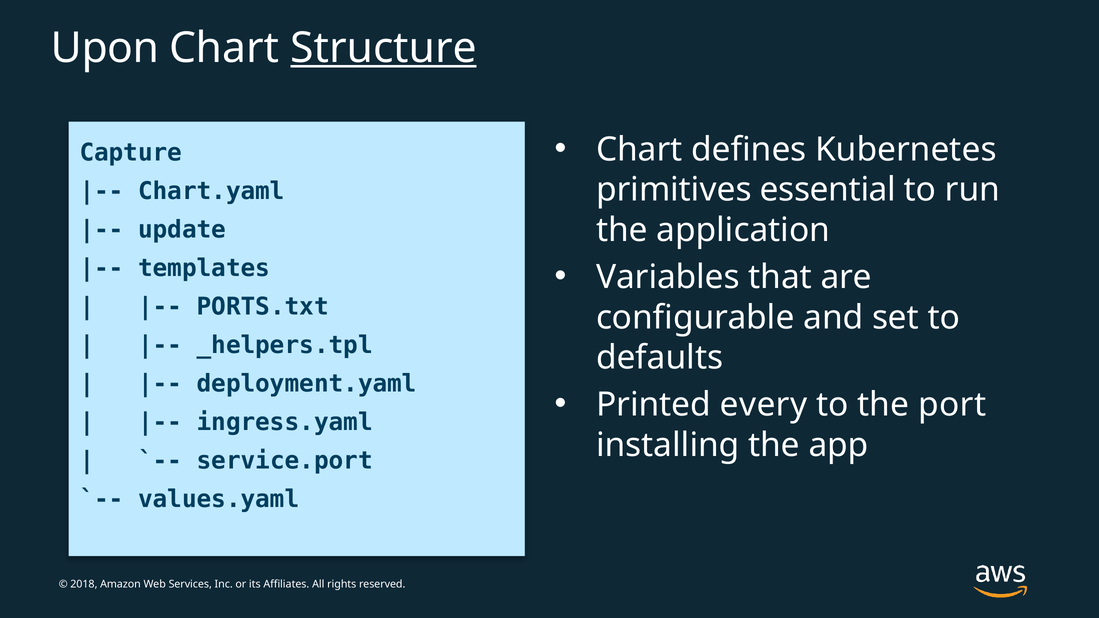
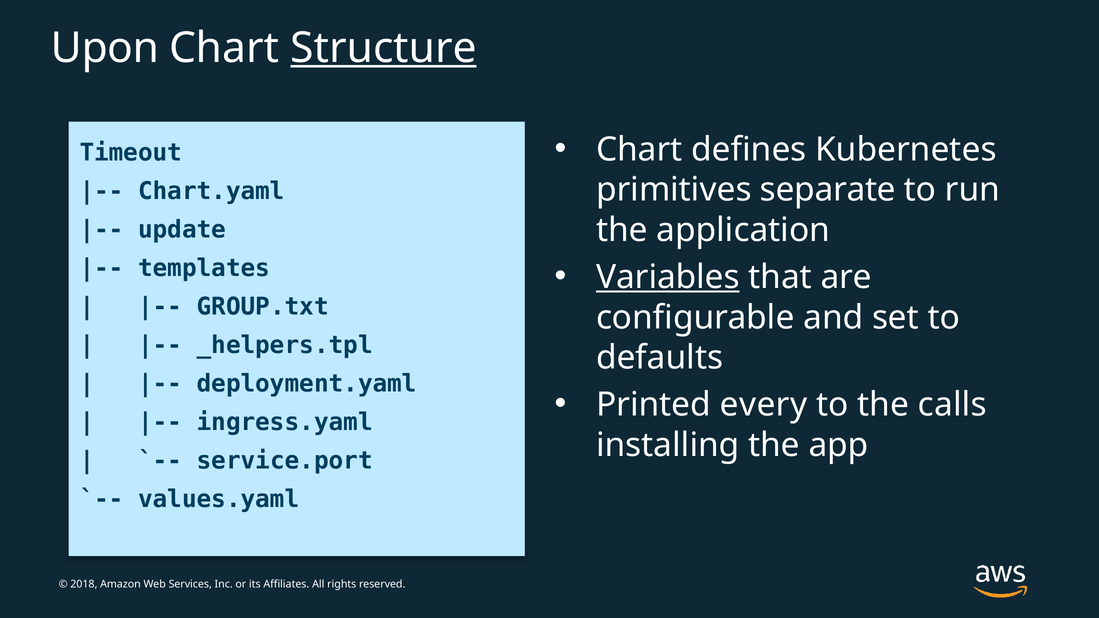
Capture: Capture -> Timeout (131, 153)
essential: essential -> separate (828, 190)
Variables underline: none -> present (668, 277)
PORTS.txt: PORTS.txt -> GROUP.txt (263, 307)
port: port -> calls (952, 405)
